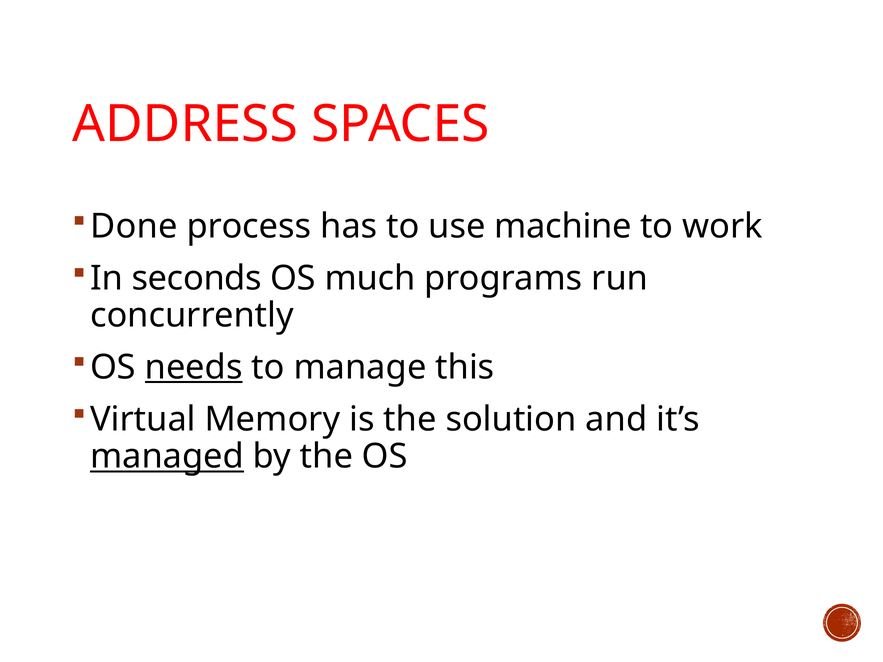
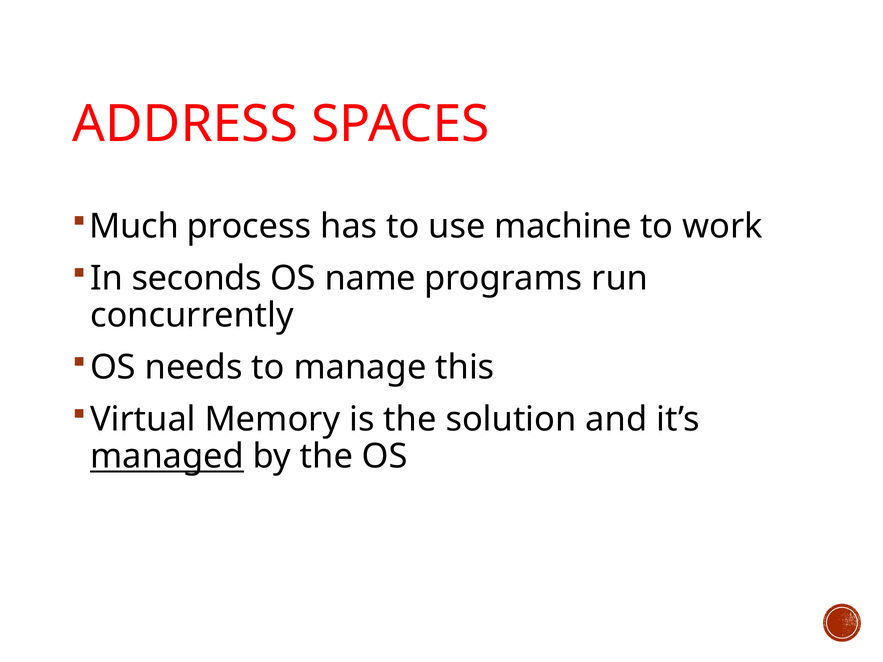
Done: Done -> Much (134, 226)
much: much -> name (370, 278)
needs underline: present -> none (194, 367)
